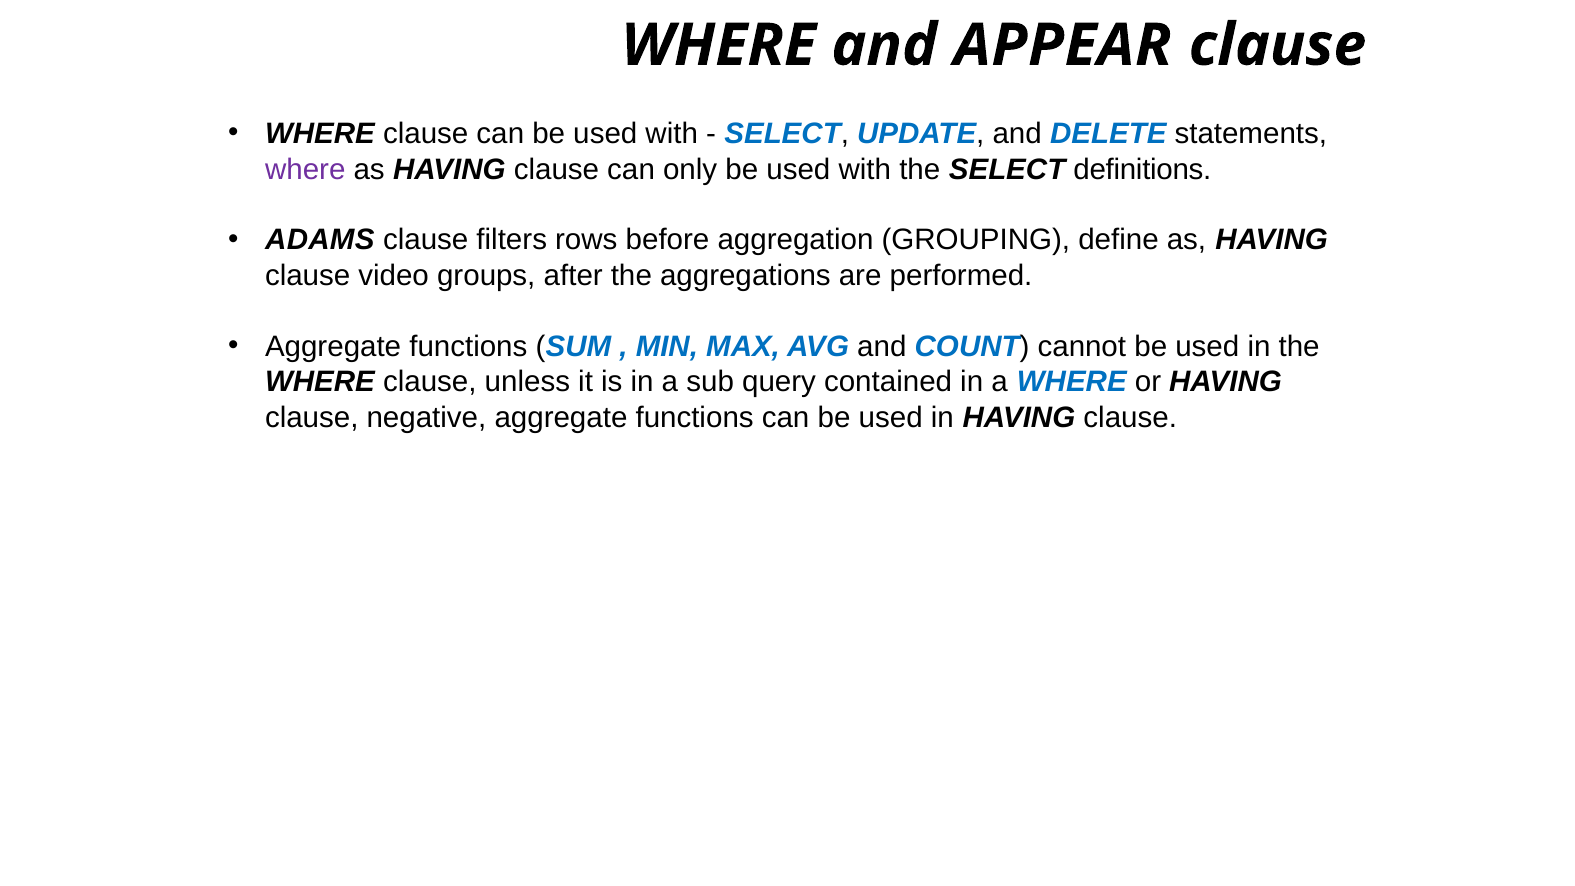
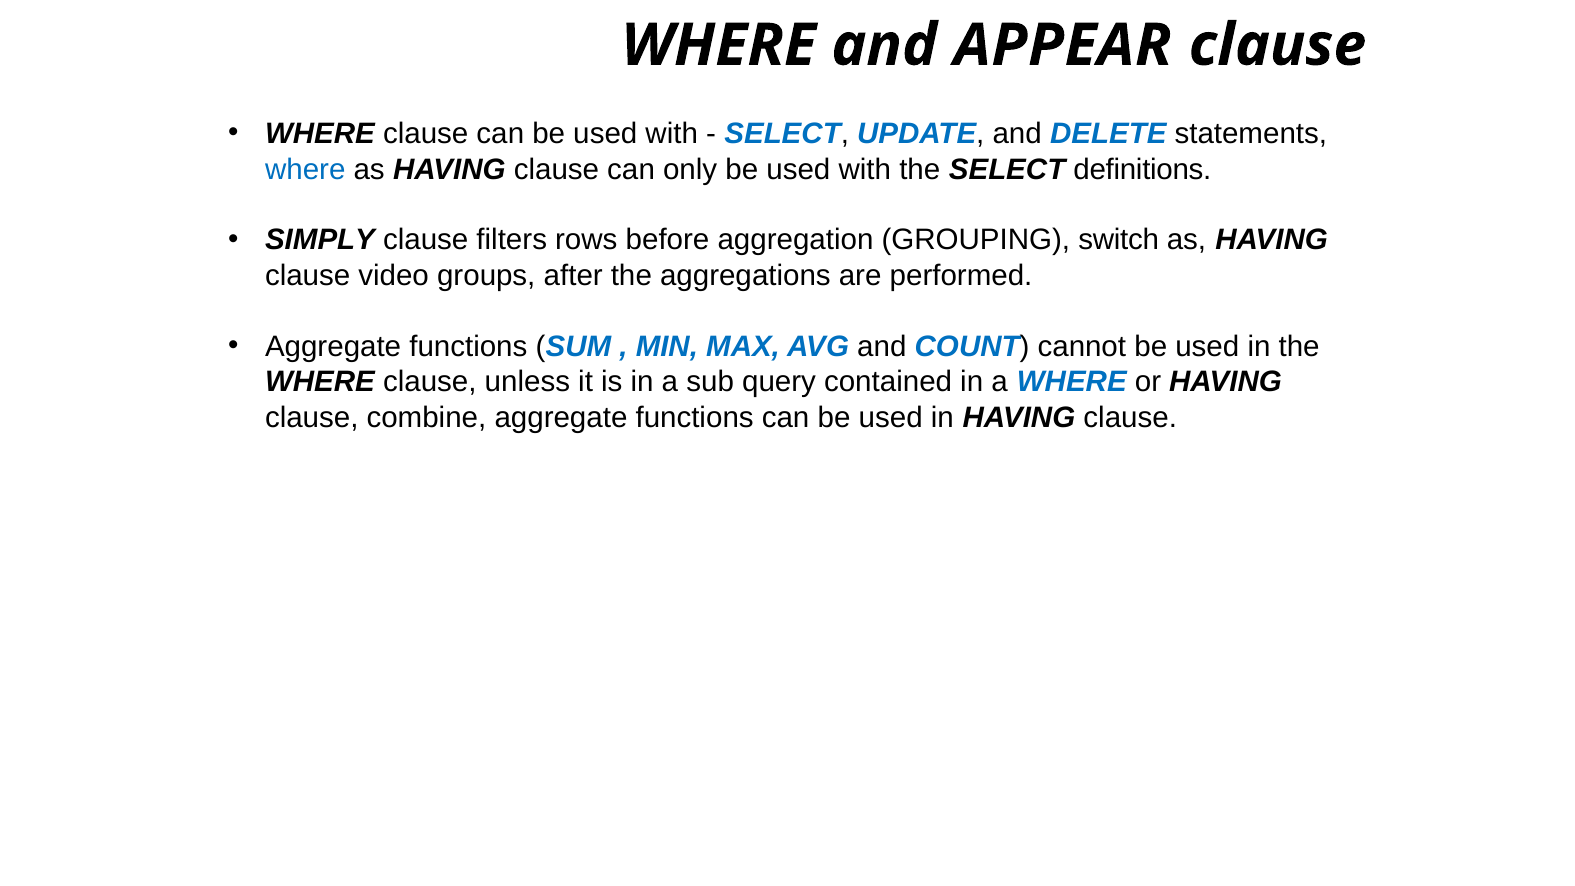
where colour: purple -> blue (305, 169)
ADAMS: ADAMS -> SIMPLY (320, 240)
define: define -> switch (1119, 240)
negative: negative -> combine (426, 417)
